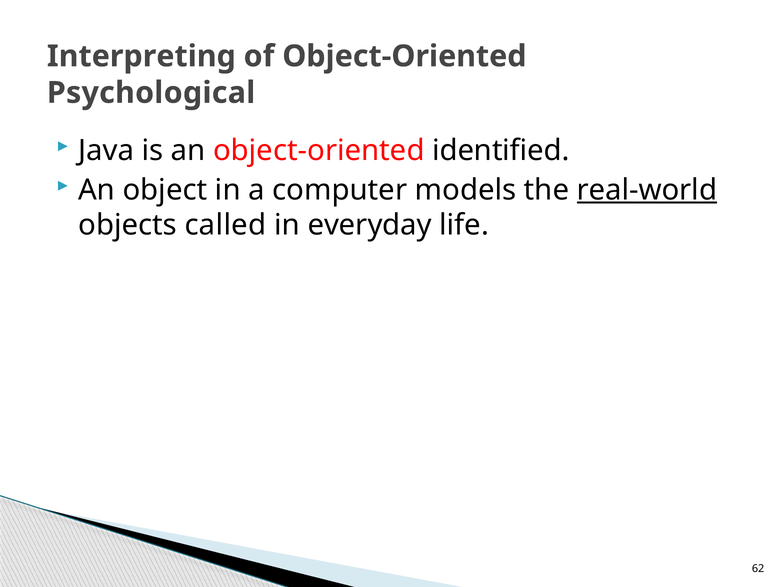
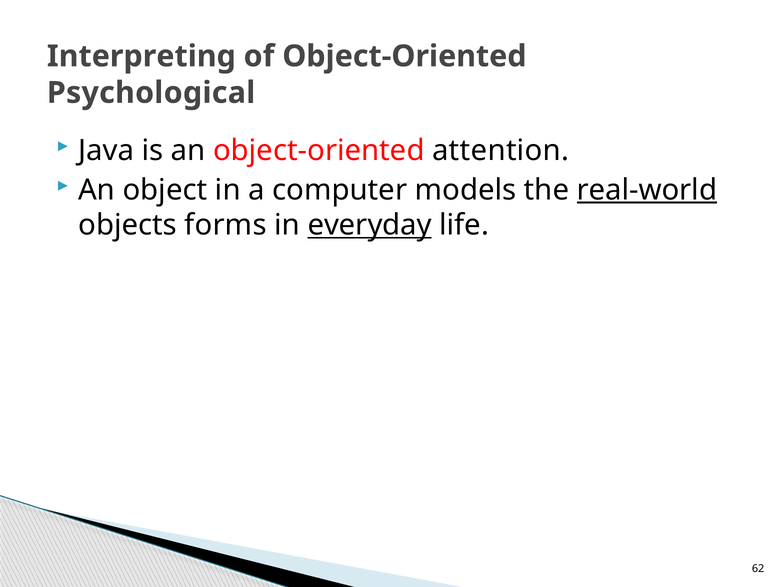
identified: identified -> attention (501, 150)
called: called -> forms (226, 225)
everyday underline: none -> present (370, 225)
